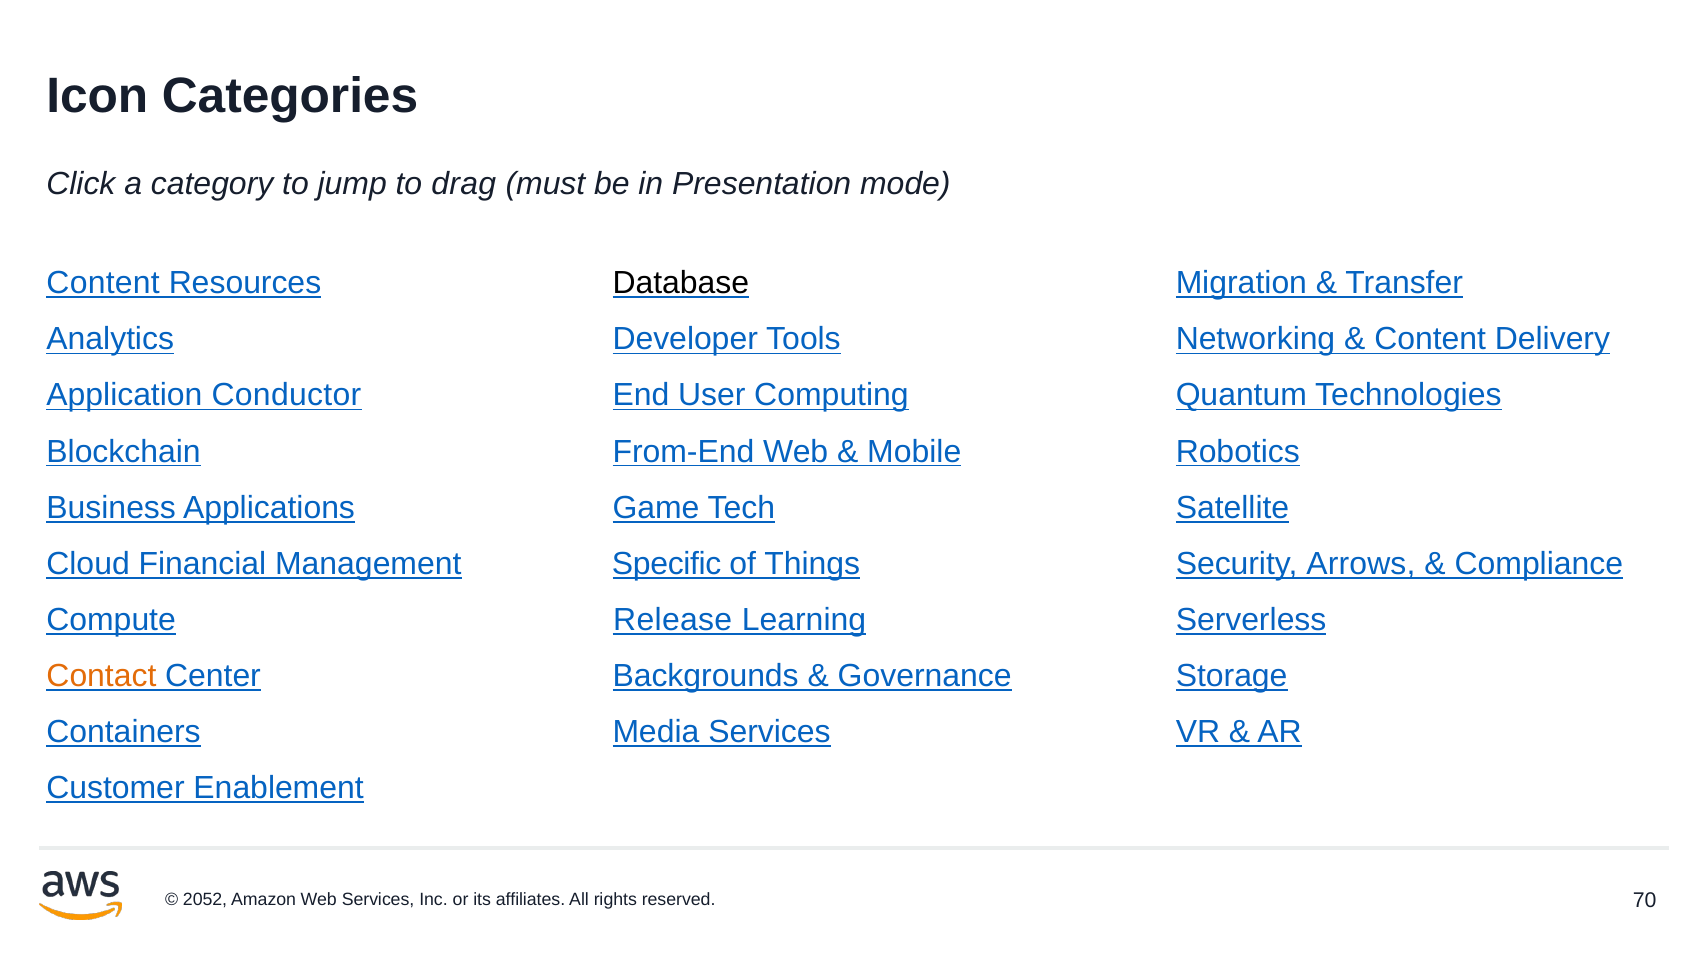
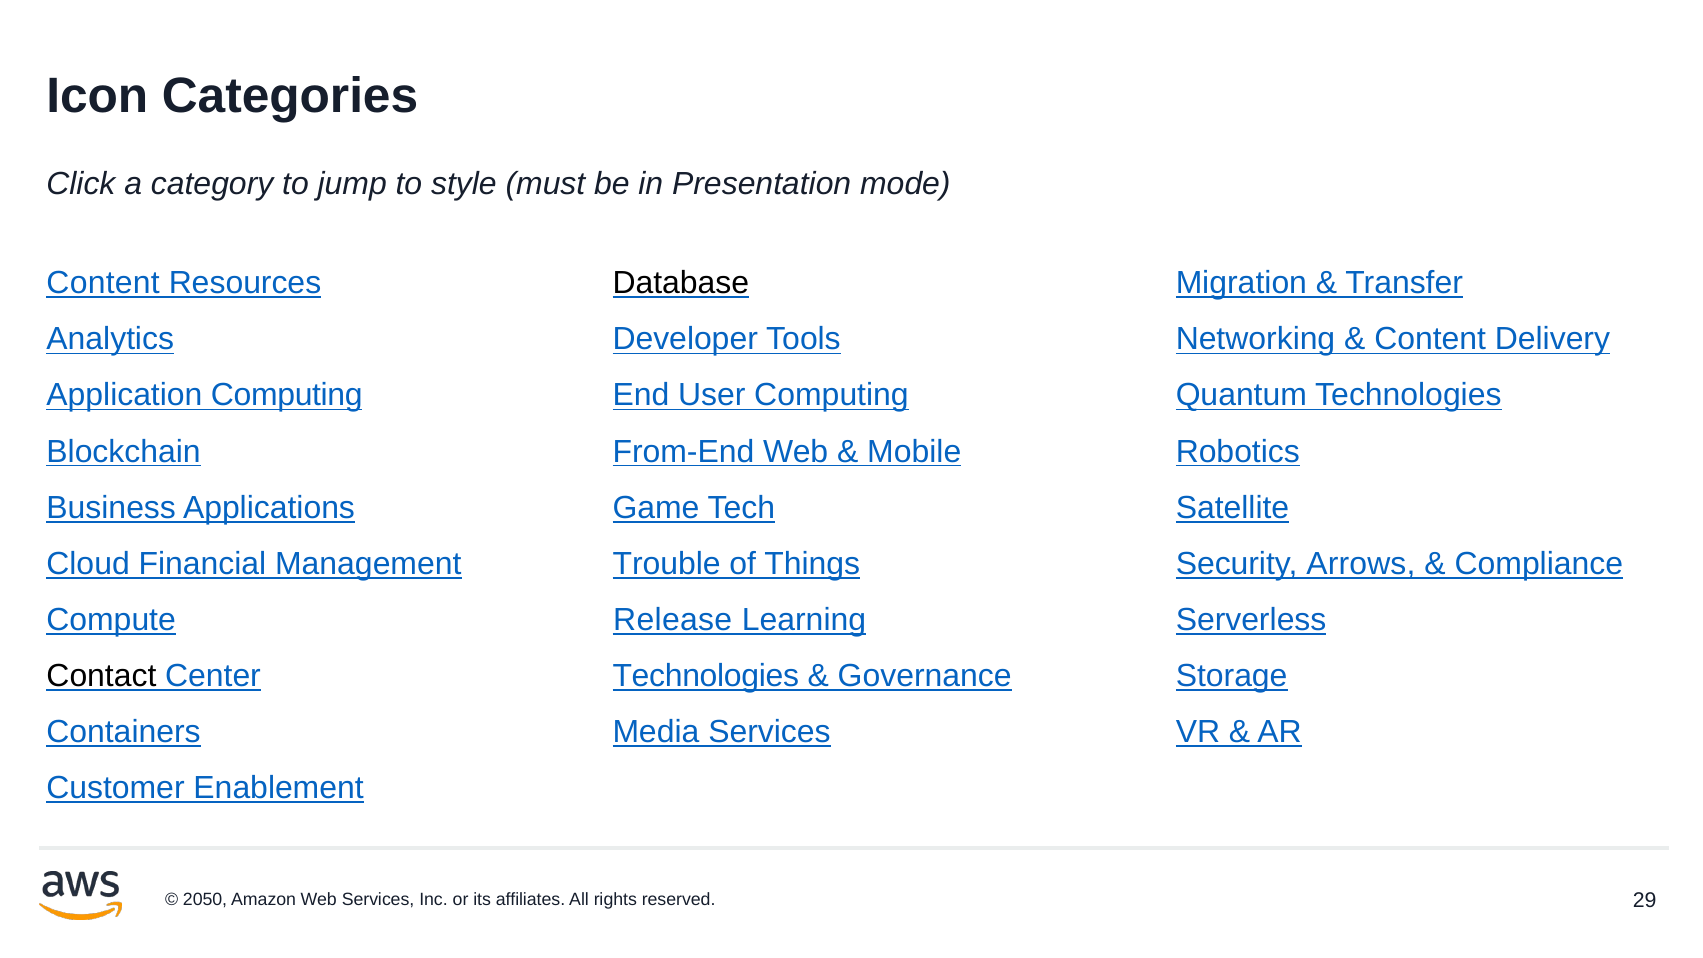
drag: drag -> style (464, 184)
Application Conductor: Conductor -> Computing (287, 395)
Specific: Specific -> Trouble (667, 564)
Contact colour: orange -> black (101, 676)
Backgrounds: Backgrounds -> Technologies (706, 676)
2052: 2052 -> 2050 (205, 900)
70: 70 -> 29 (1645, 900)
